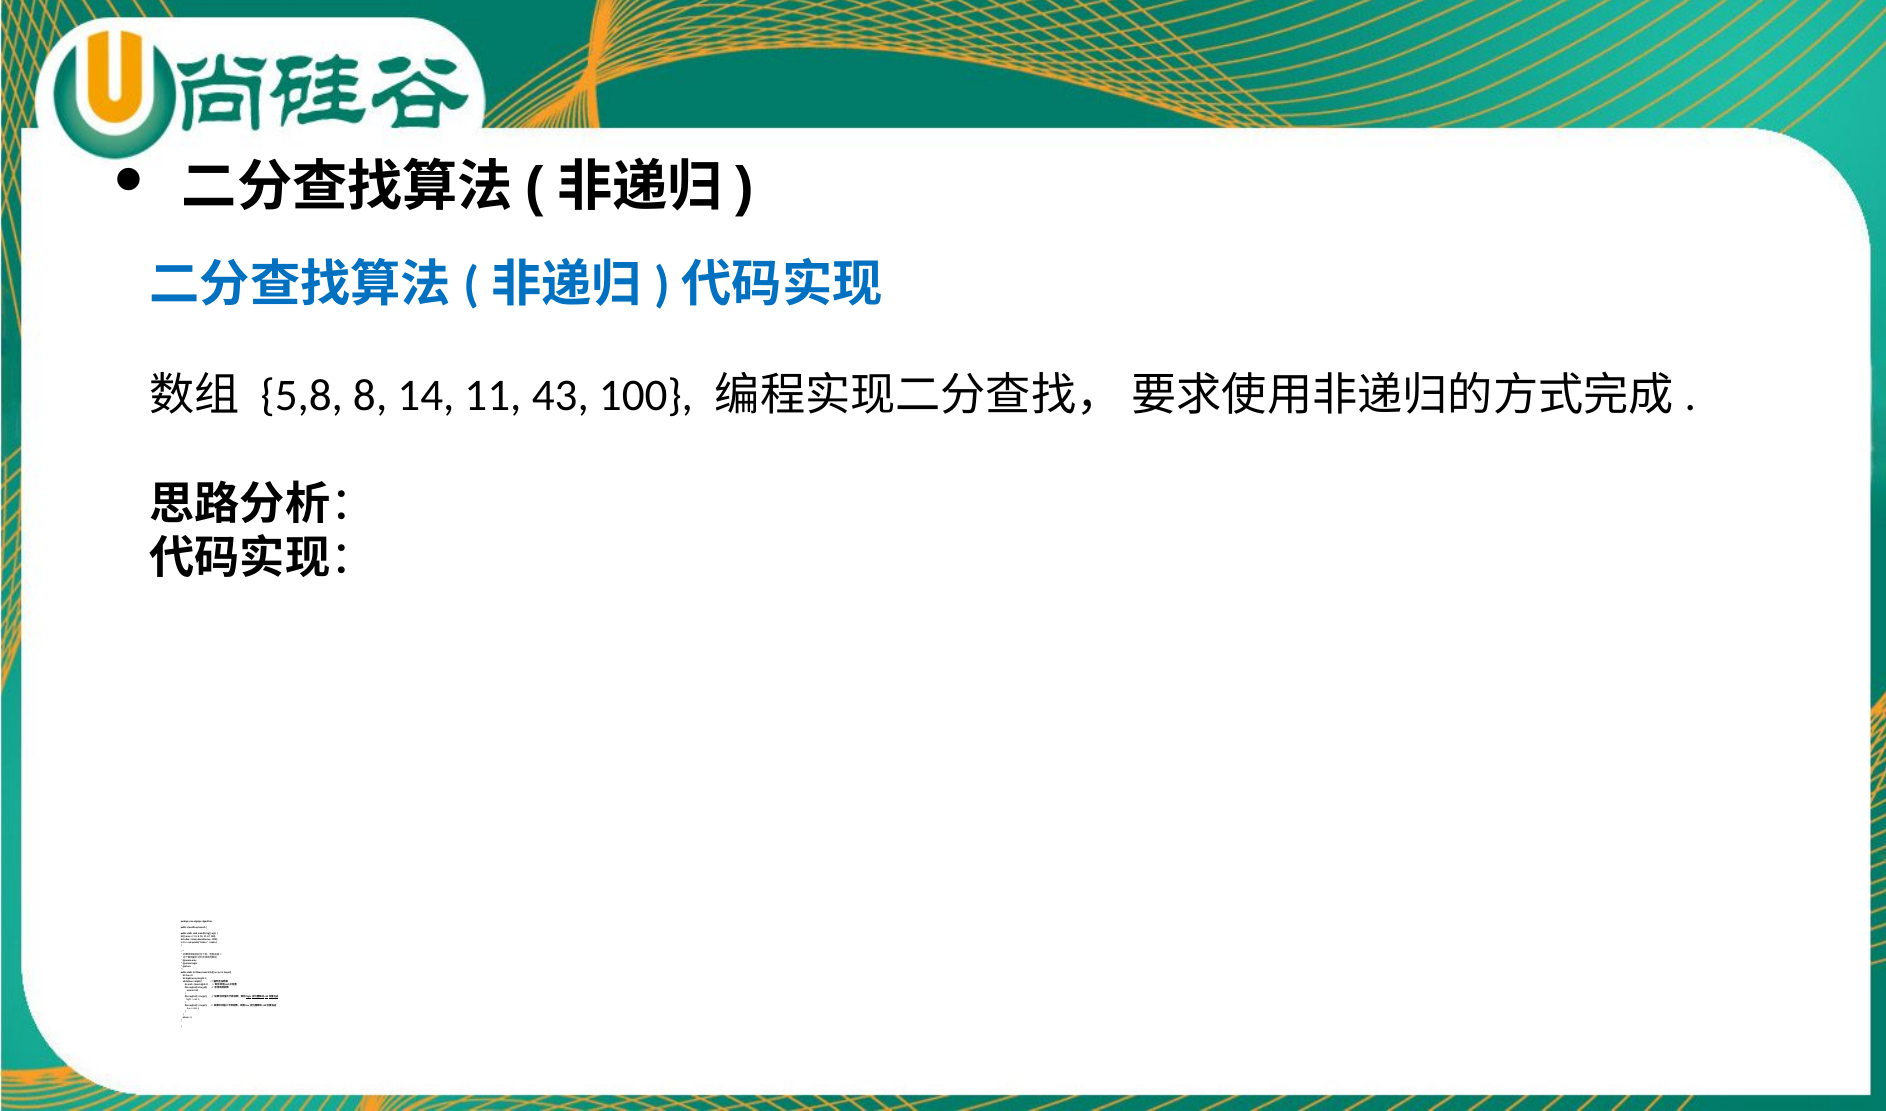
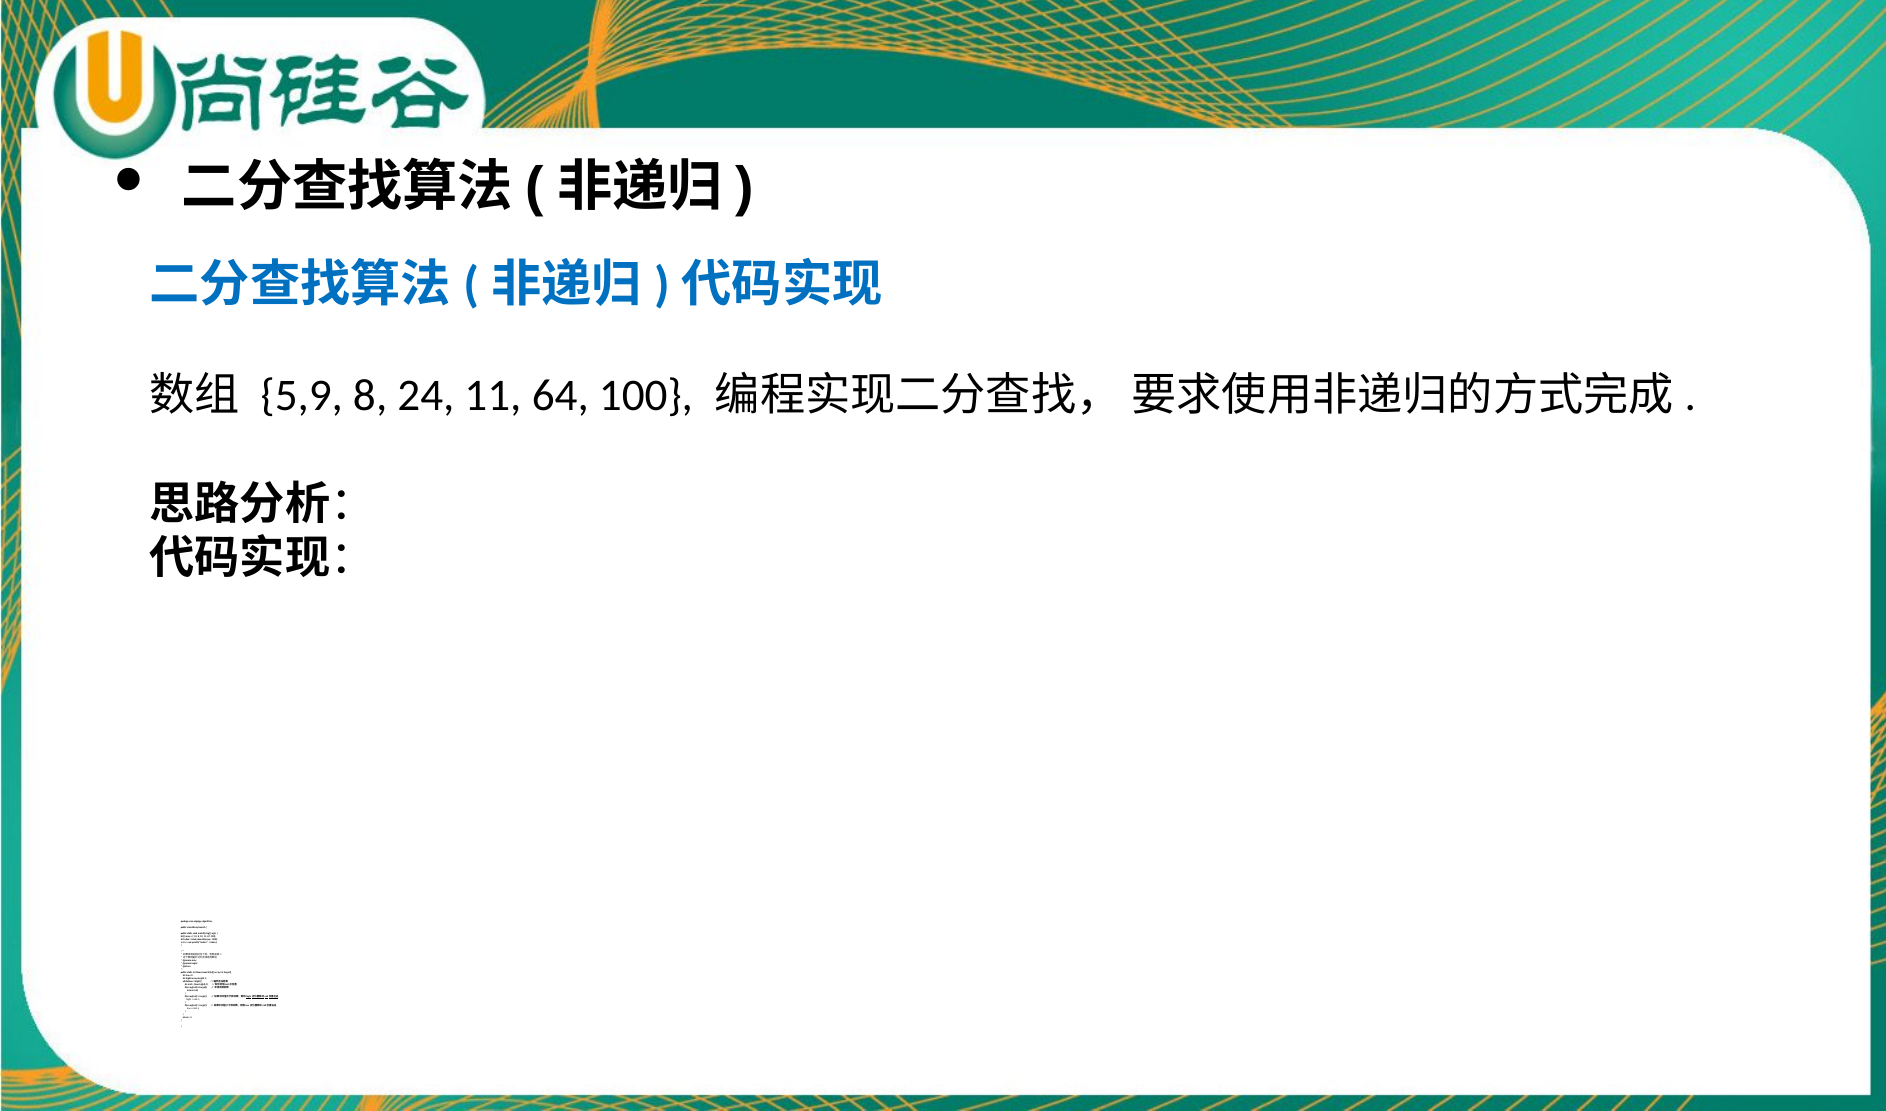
5,8: 5,8 -> 5,9 (302, 396)
14: 14 -> 24 (426, 396)
43: 43 -> 64 (560, 396)
